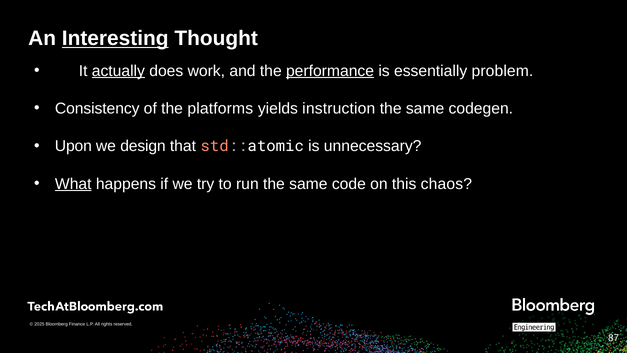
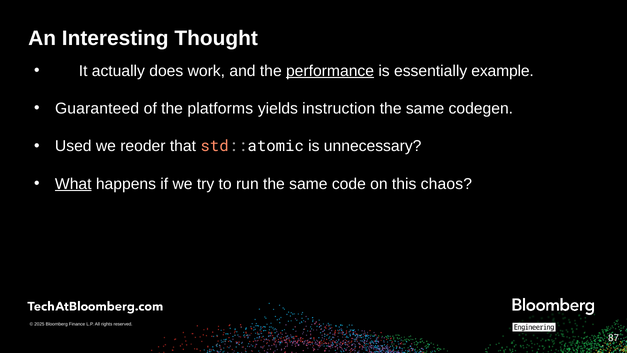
Interesting underline: present -> none (115, 38)
actually underline: present -> none (118, 71)
problem: problem -> example (503, 71)
Consistency: Consistency -> Guaranteed (97, 109)
Upon: Upon -> Used (73, 146)
design: design -> reoder (143, 146)
